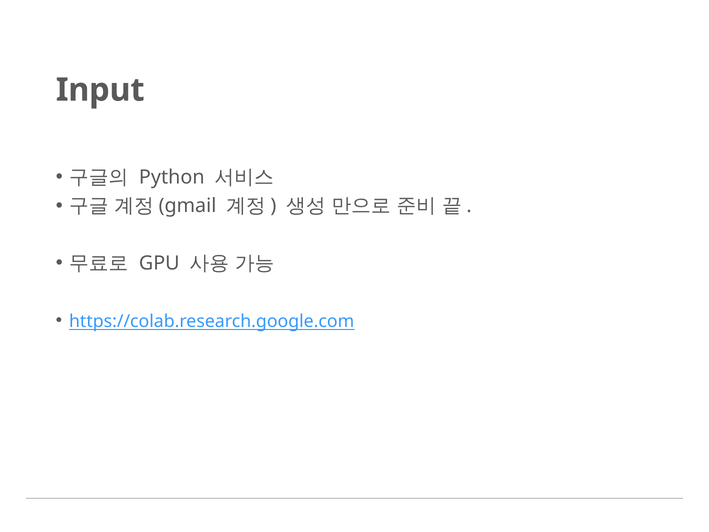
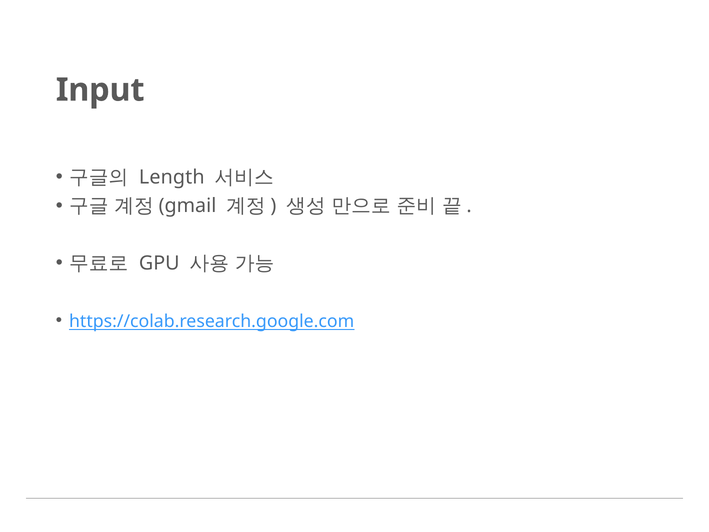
Python: Python -> Length (172, 177)
